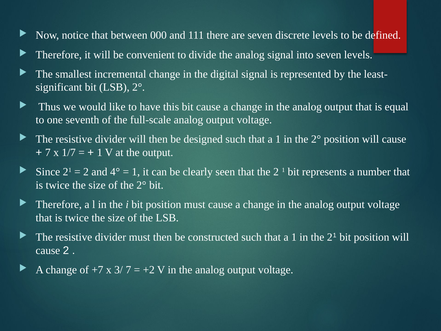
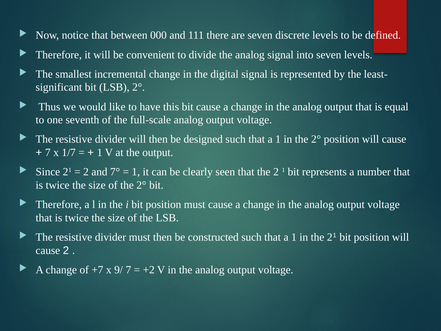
4°: 4° -> 7° (115, 172)
3/: 3/ -> 9/ (119, 270)
